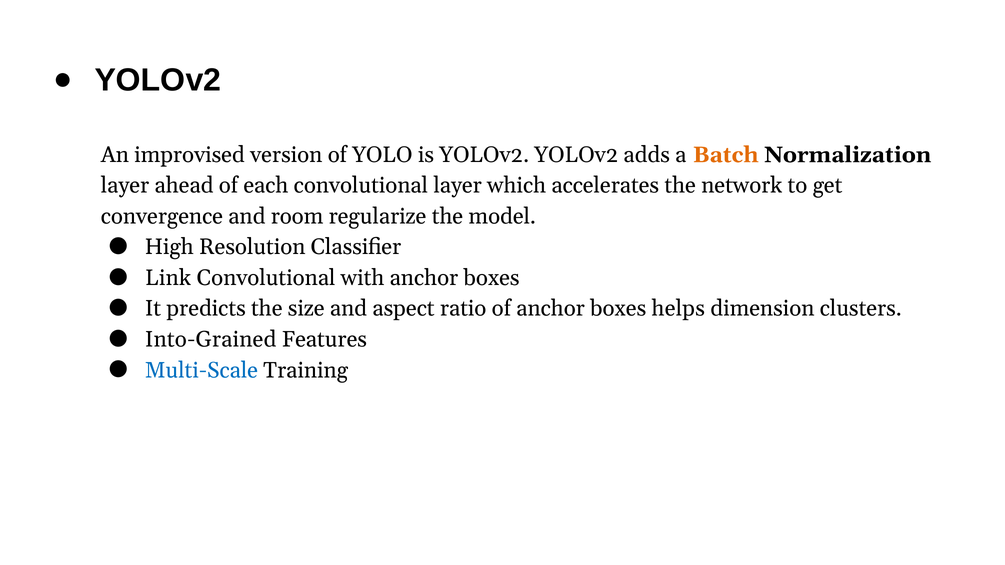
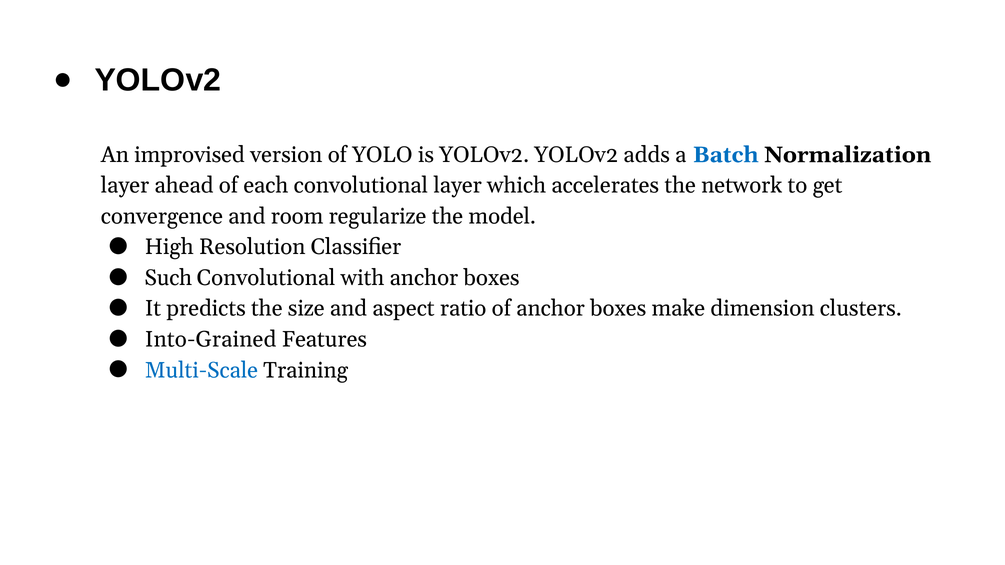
Batch colour: orange -> blue (726, 155)
Link: Link -> Such (168, 278)
helps: helps -> make (678, 309)
